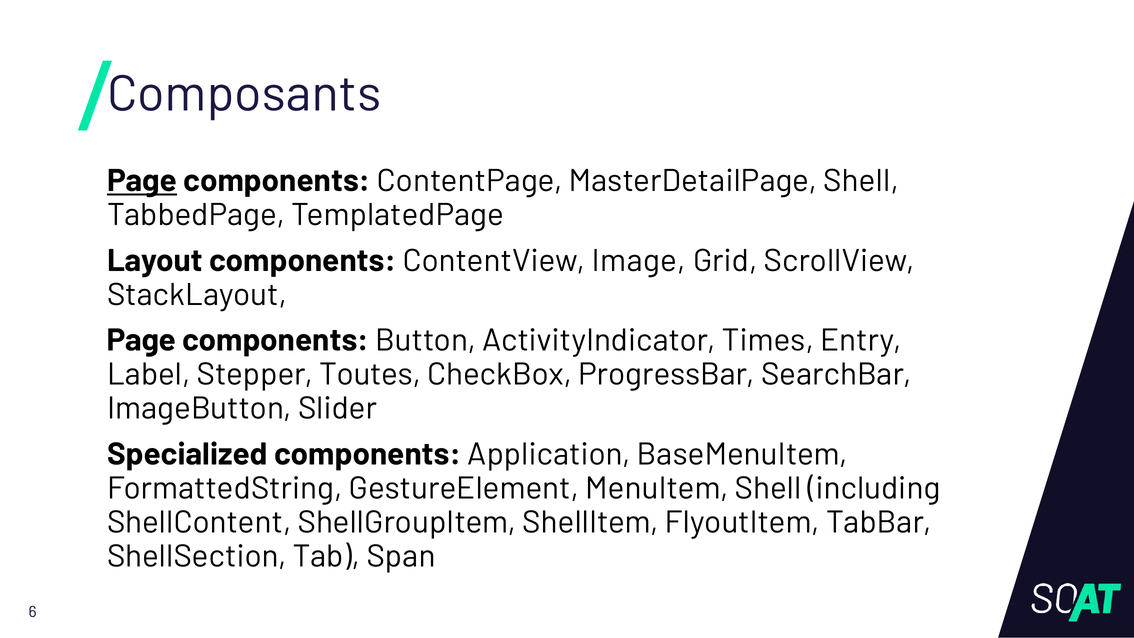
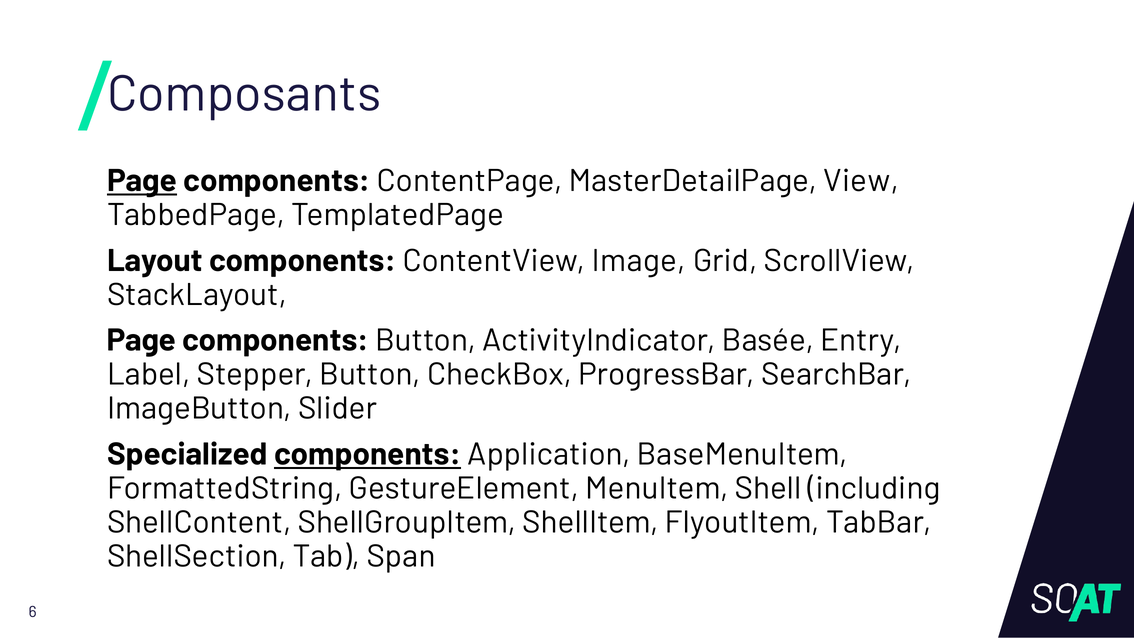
MasterDetailPage Shell: Shell -> View (861, 181)
Times: Times -> Basée (768, 340)
Stepper Toutes: Toutes -> Button (370, 374)
components underline: none -> present (368, 454)
